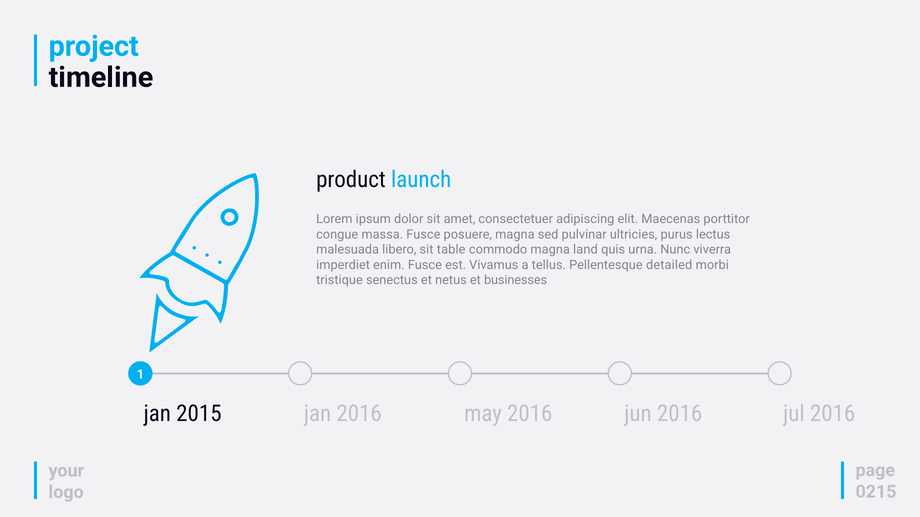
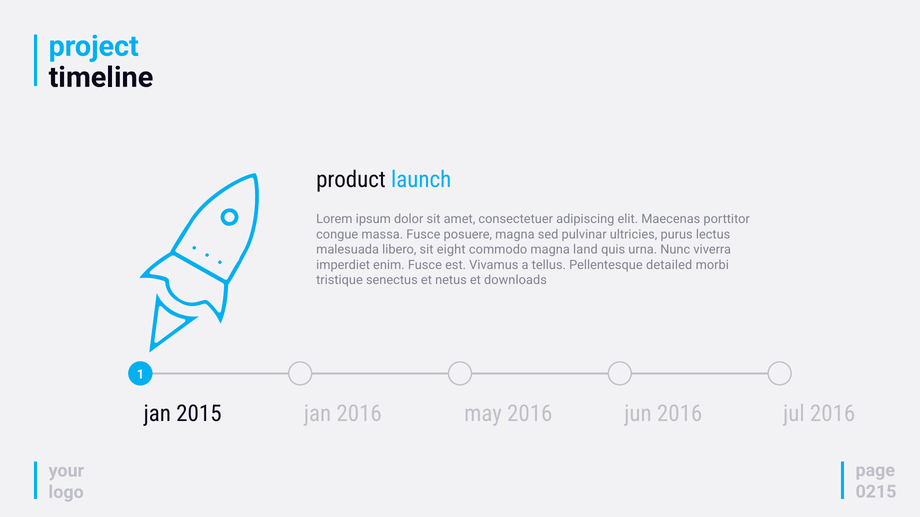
table: table -> eight (451, 250)
businesses: businesses -> downloads (515, 281)
